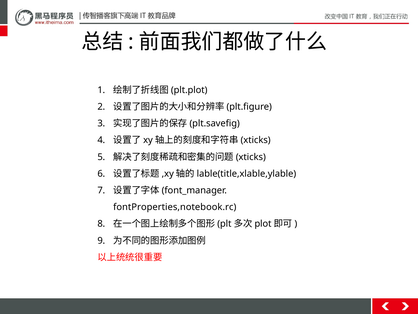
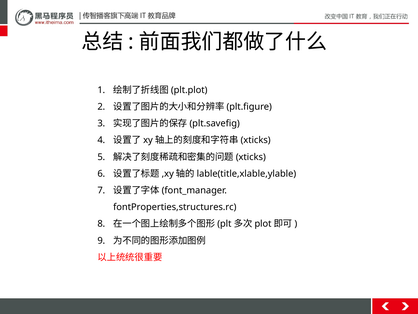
fontProperties,notebook.rc: fontProperties,notebook.rc -> fontProperties,structures.rc (175, 207)
